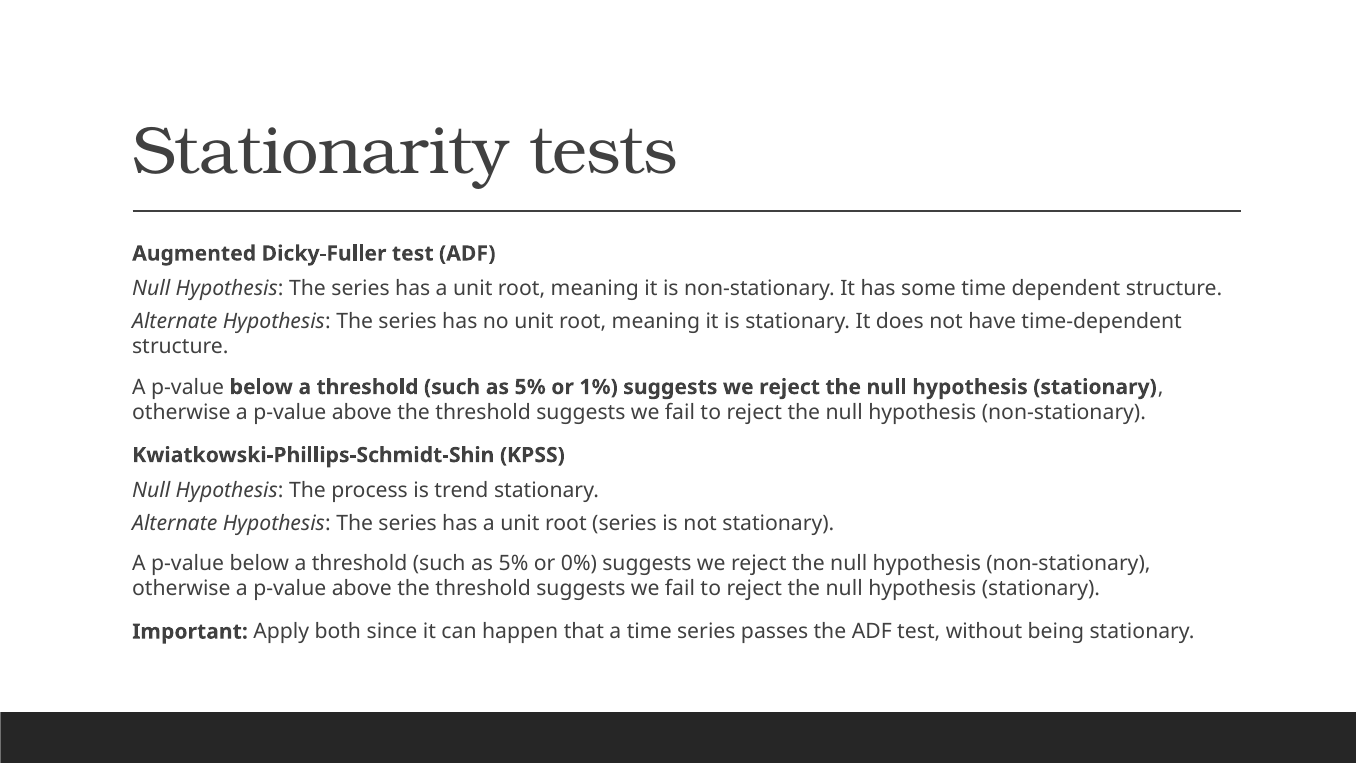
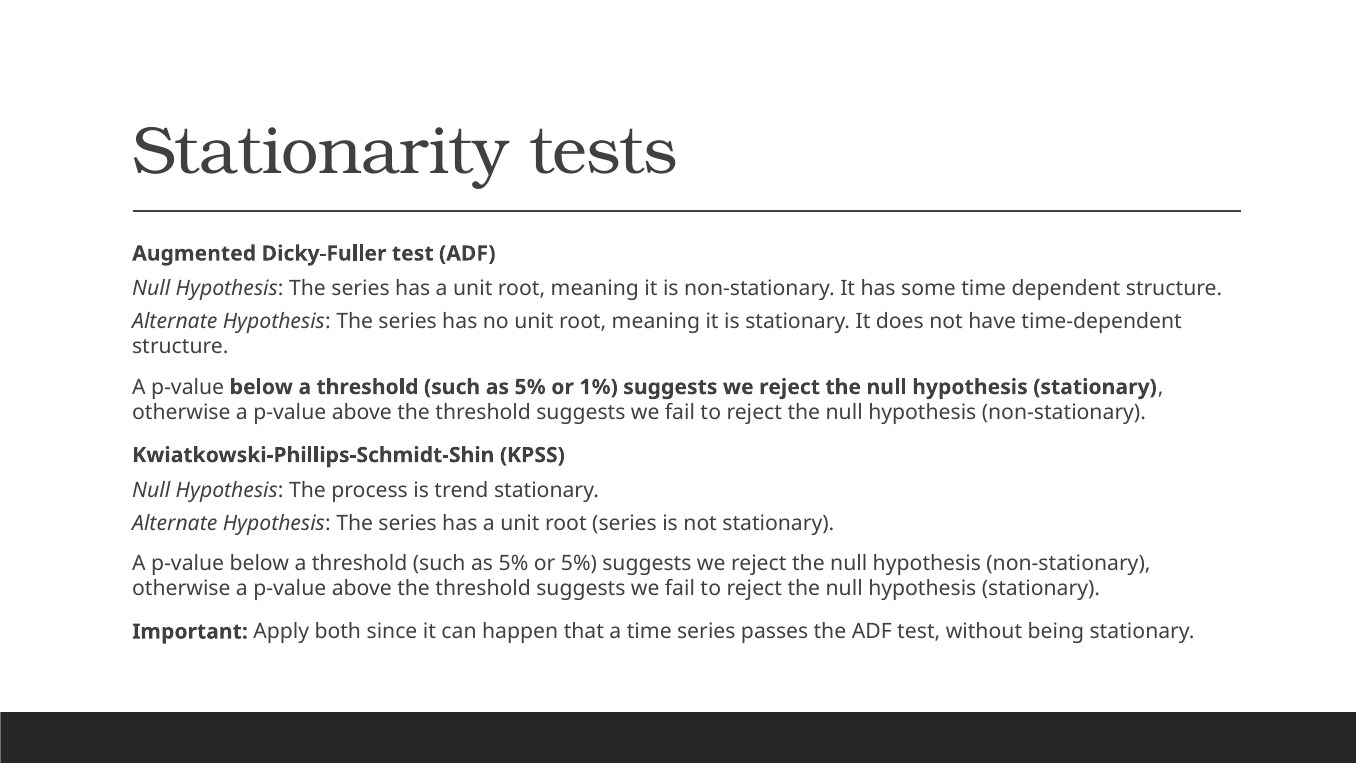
or 0%: 0% -> 5% (579, 563)
